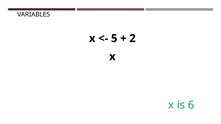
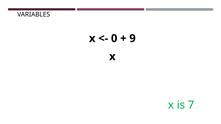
5: 5 -> 0 (114, 39)
2: 2 -> 9 (133, 39)
6: 6 -> 7 (191, 105)
